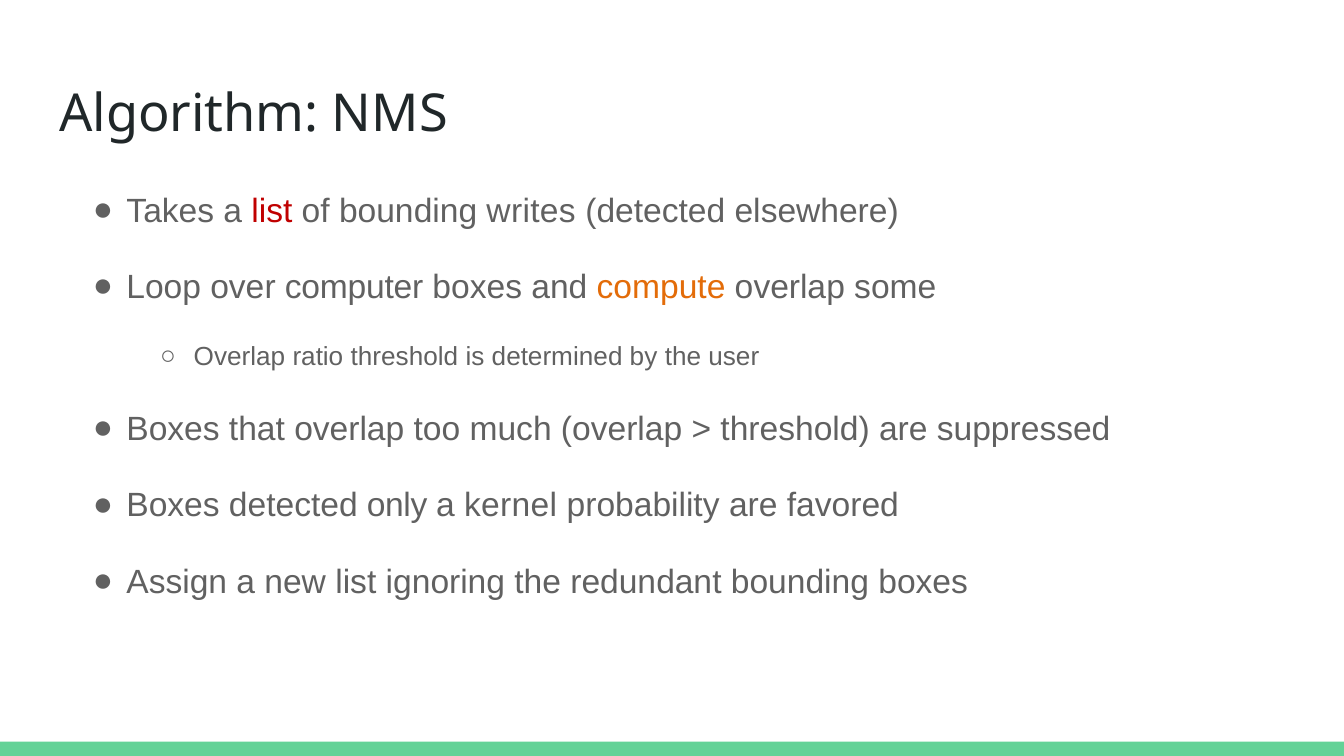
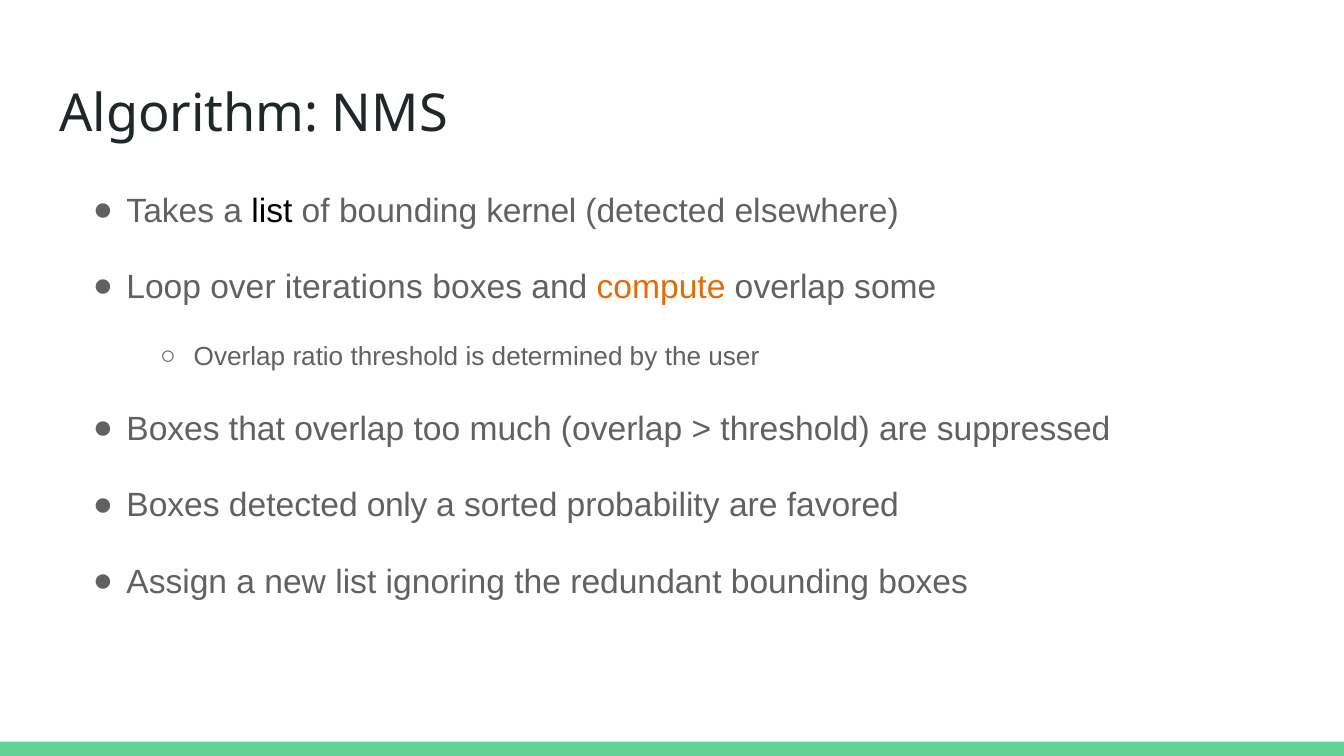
list colour: red -> black (272, 211)
writes: writes -> kernel (531, 211)
computer: computer -> iterations (354, 288)
kernel: kernel -> sorted (511, 506)
